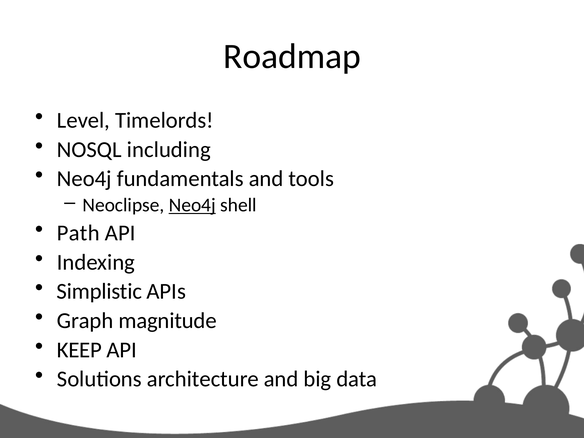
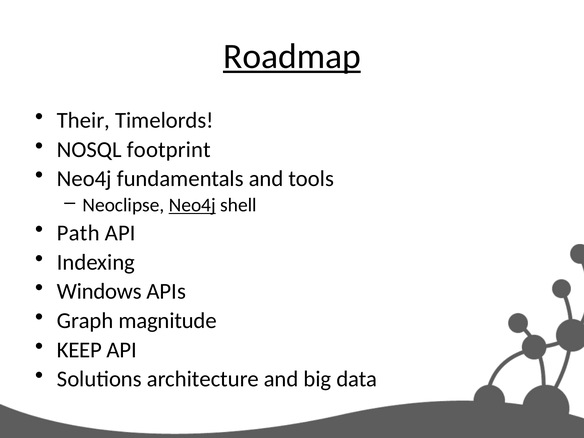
Roadmap underline: none -> present (292, 57)
Level: Level -> Their (83, 120)
including: including -> footprint (169, 150)
Simplistic: Simplistic -> Windows (99, 291)
